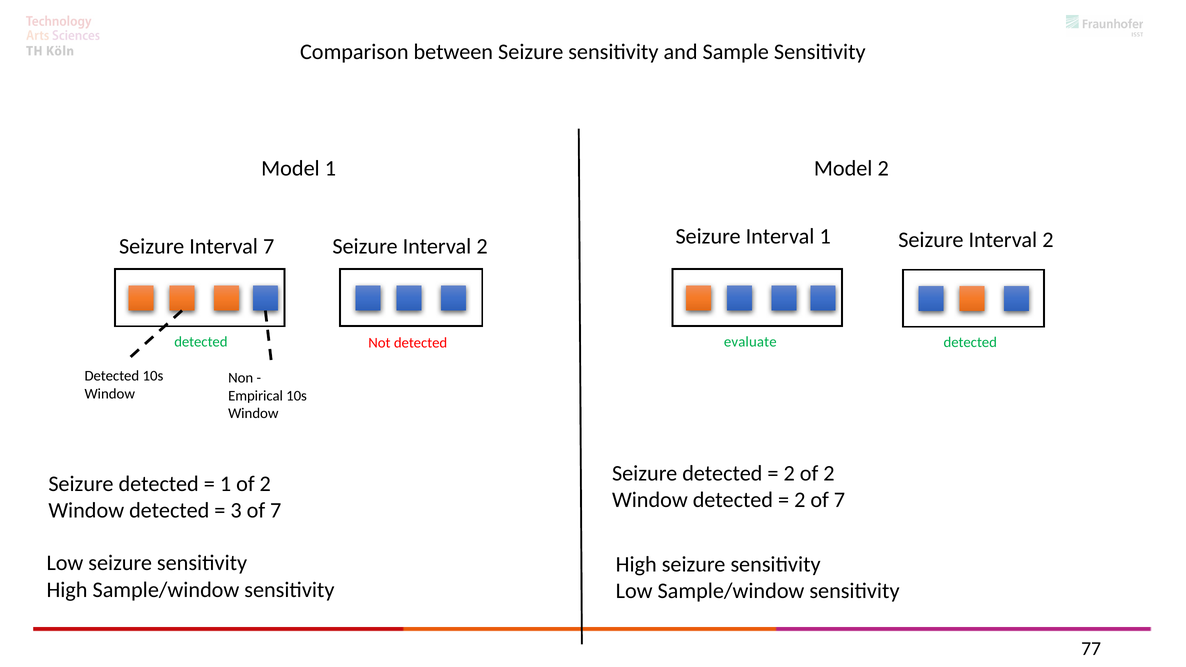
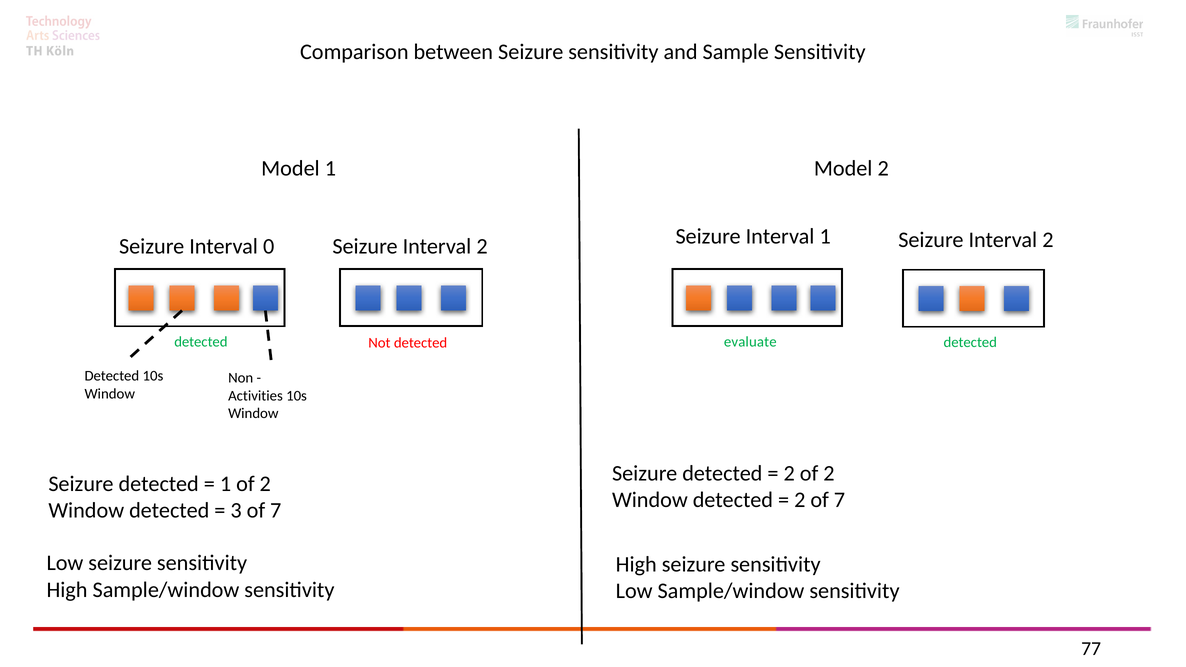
Interval 7: 7 -> 0 (269, 246)
Empirical: Empirical -> Activities (255, 396)
